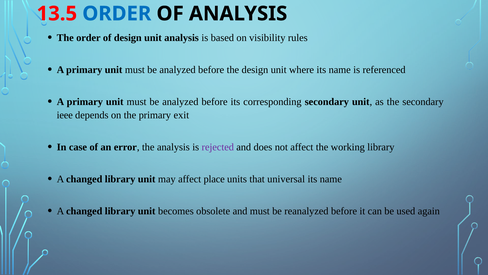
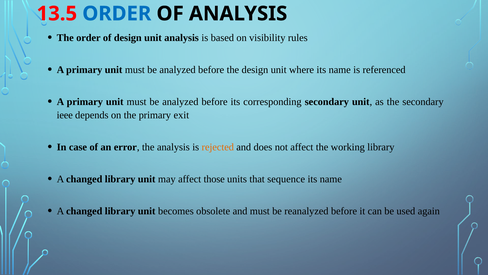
rejected colour: purple -> orange (218, 147)
place: place -> those (214, 179)
universal: universal -> sequence (286, 179)
